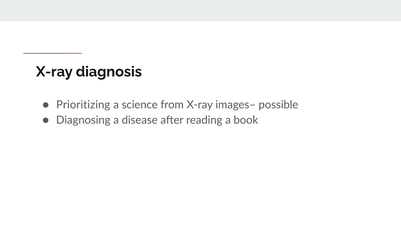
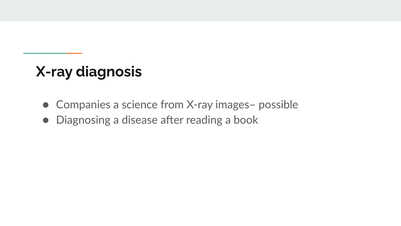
Prioritizing: Prioritizing -> Companies (83, 105)
